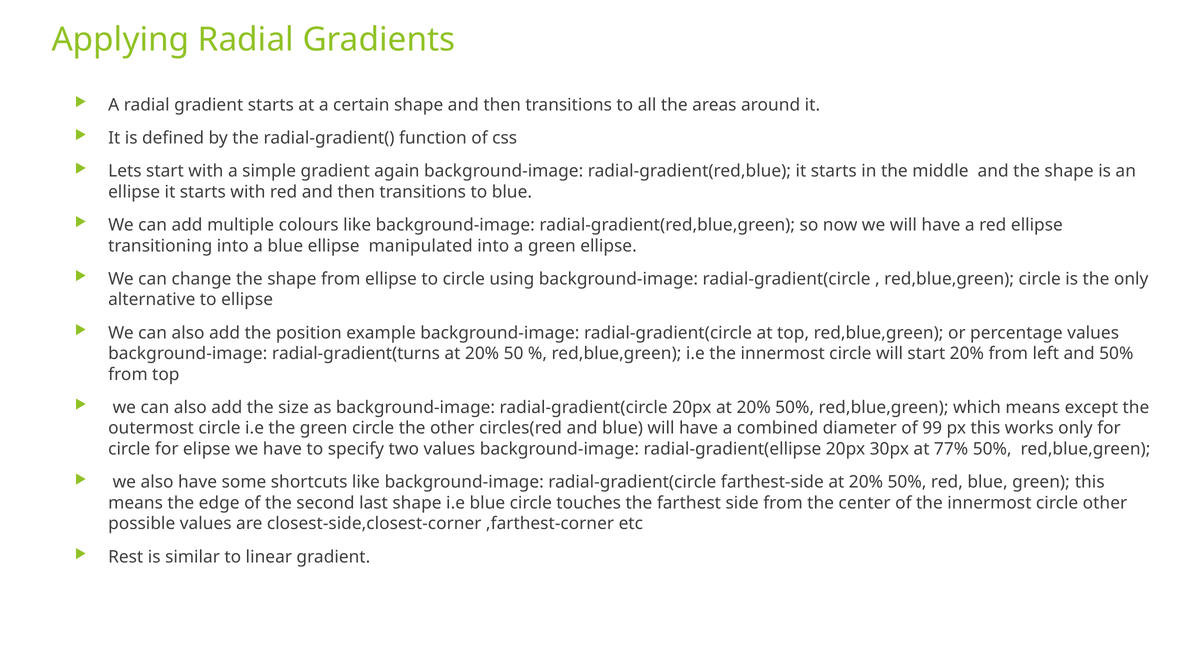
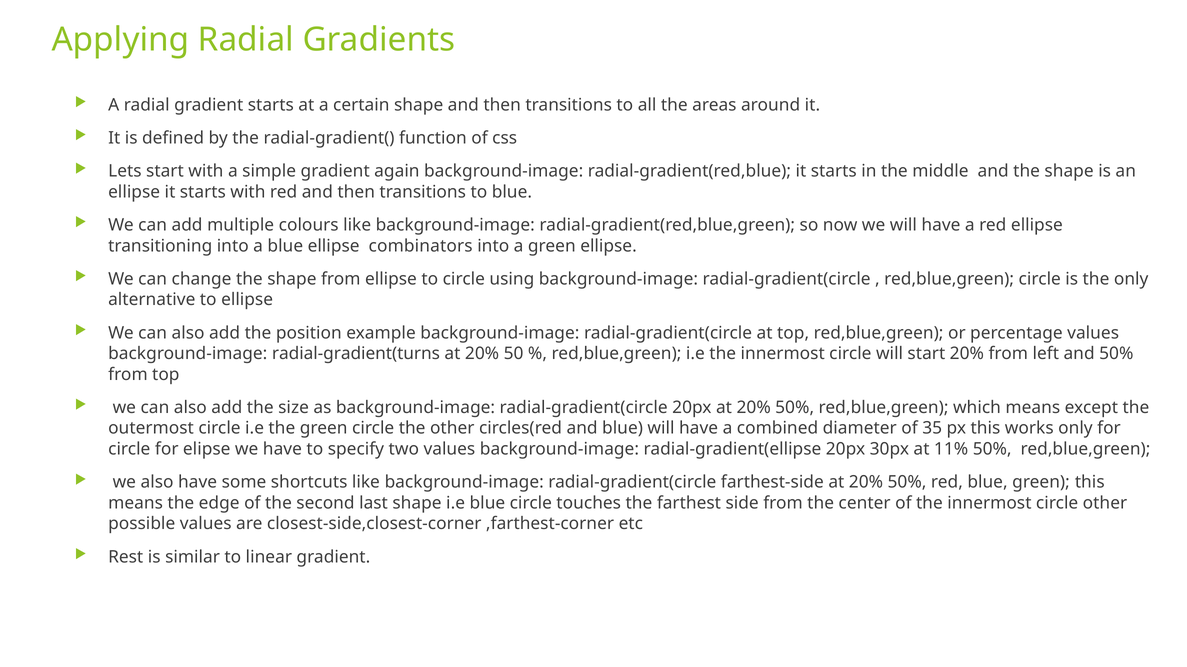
manipulated: manipulated -> combinators (421, 246)
99: 99 -> 35 (932, 429)
77%: 77% -> 11% (951, 450)
